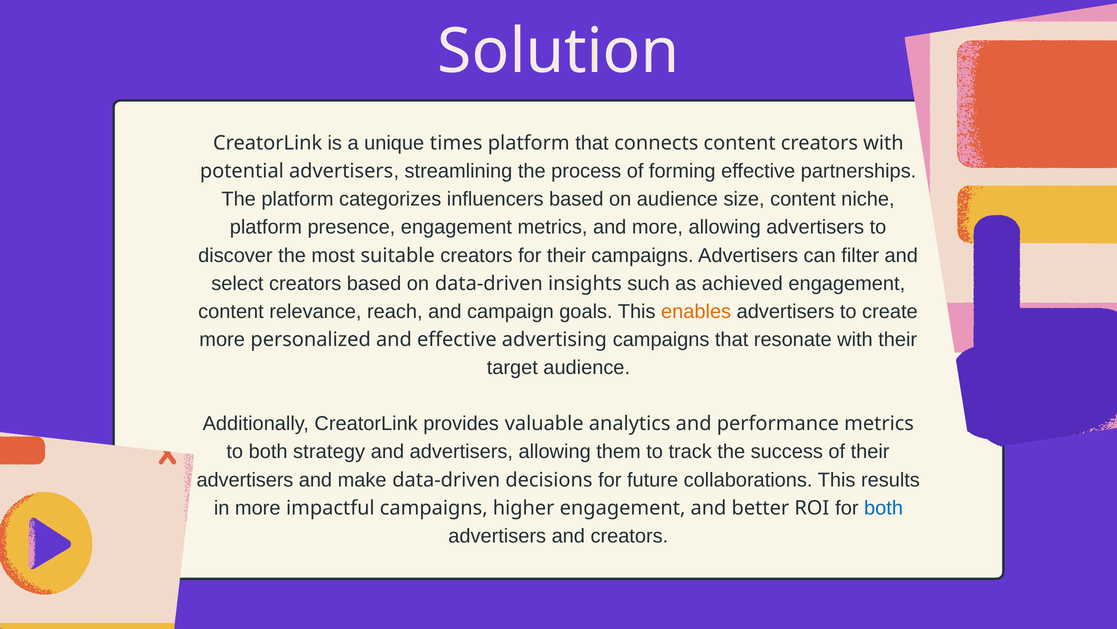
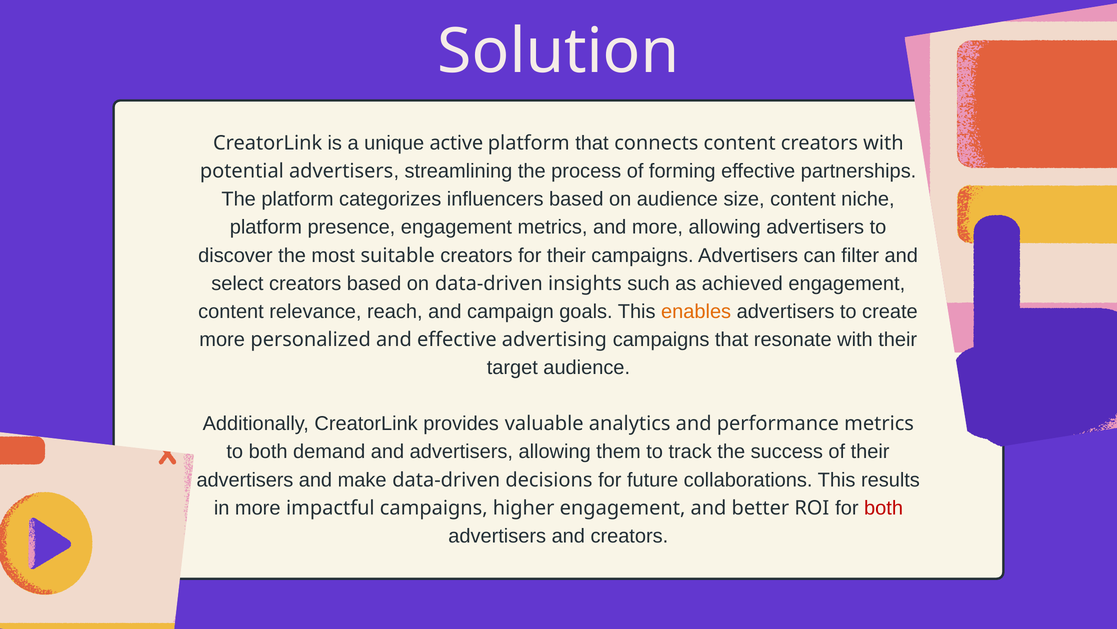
times: times -> active (456, 143)
strategy: strategy -> demand (329, 451)
both colour: blue -> red (884, 507)
